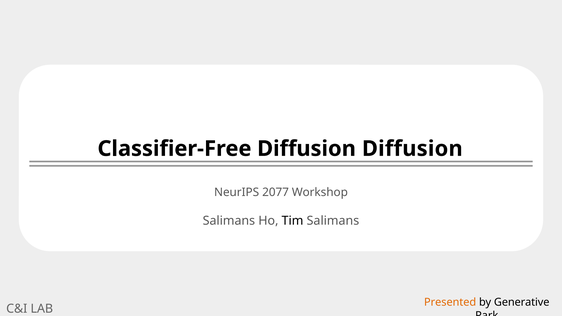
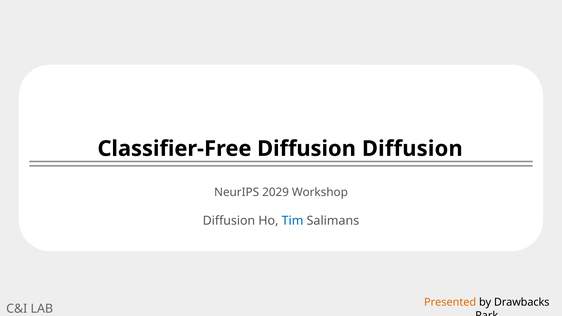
2077: 2077 -> 2029 (276, 192)
Salimans: Salimans -> Diffusion (229, 221)
Tim colour: black -> blue (293, 221)
Generative: Generative -> Drawbacks (522, 303)
